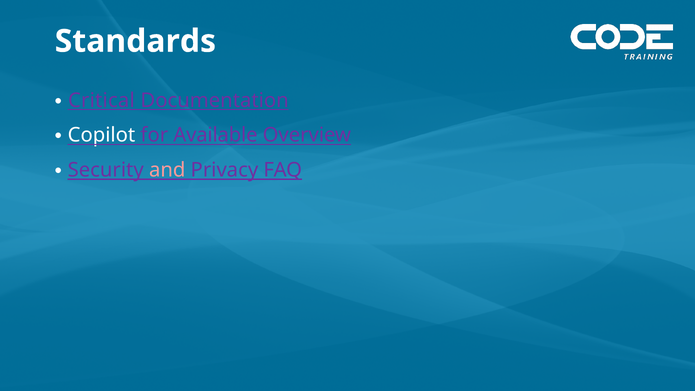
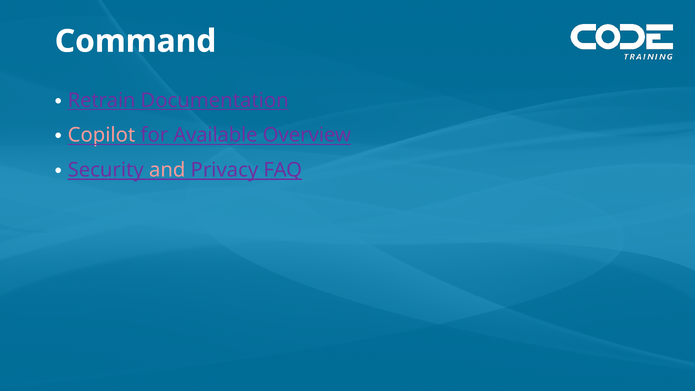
Standards: Standards -> Command (135, 41)
Critical: Critical -> Retrain (102, 100)
Copilot colour: white -> pink (102, 135)
